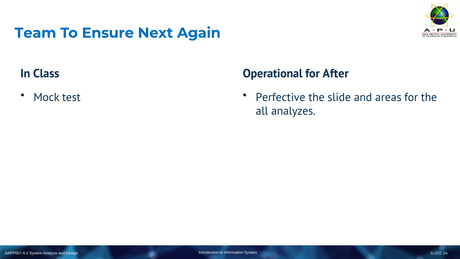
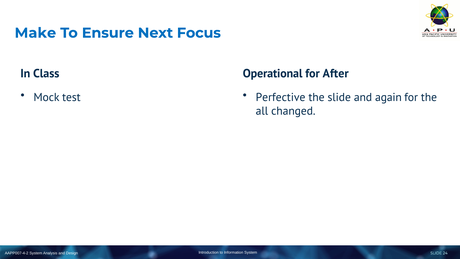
Team: Team -> Make (35, 33)
Again: Again -> Focus (199, 33)
areas: areas -> again (388, 97)
analyzes: analyzes -> changed (293, 111)
